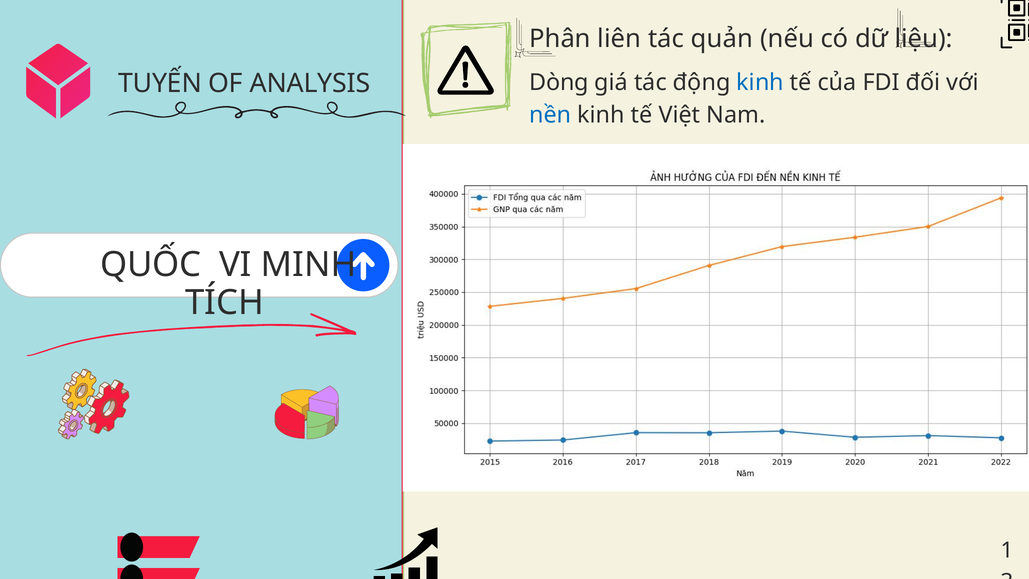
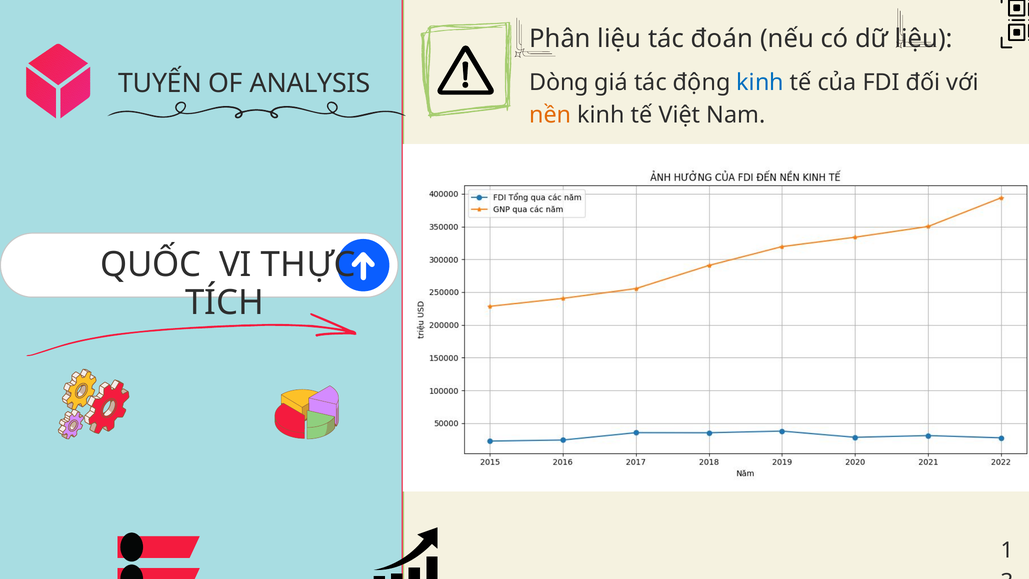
liên: liên -> liệu (619, 39)
quản: quản -> đoán (722, 39)
nền colour: blue -> orange (550, 115)
MINH: MINH -> THỰC (308, 264)
